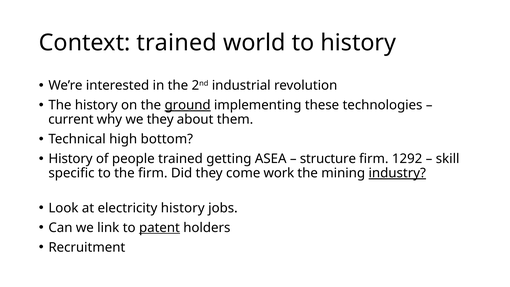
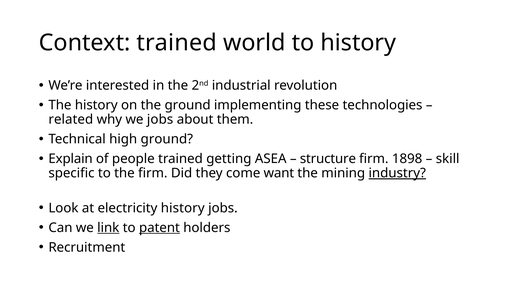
ground underline: present -> none (188, 105)
current: current -> related (71, 119)
we they: they -> jobs (160, 119)
high bottom: bottom -> ground (167, 139)
History: History -> Explain (71, 159)
1292: 1292 -> 1898 (407, 159)
work: work -> want (279, 173)
link underline: none -> present (108, 228)
